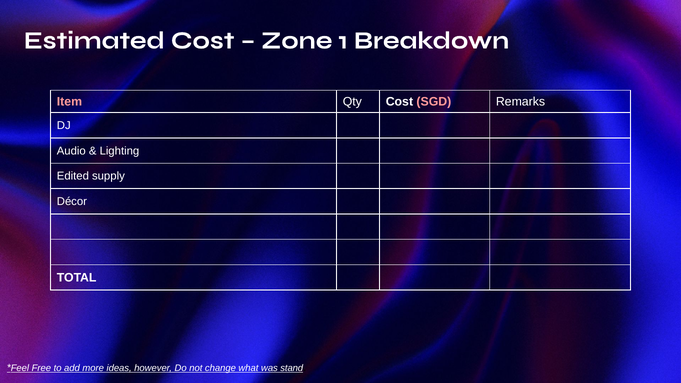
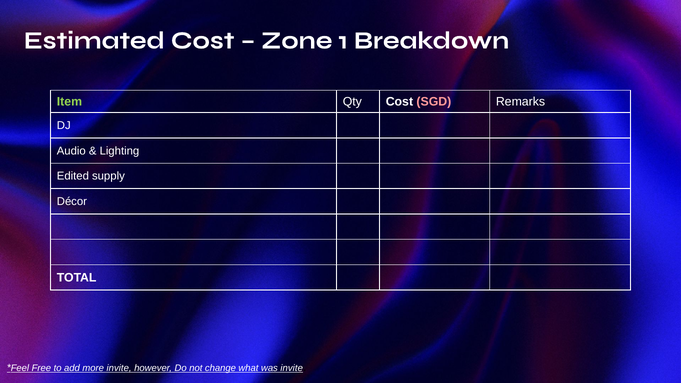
Item colour: pink -> light green (69, 102)
more ideas: ideas -> invite (119, 368)
was stand: stand -> invite (292, 368)
